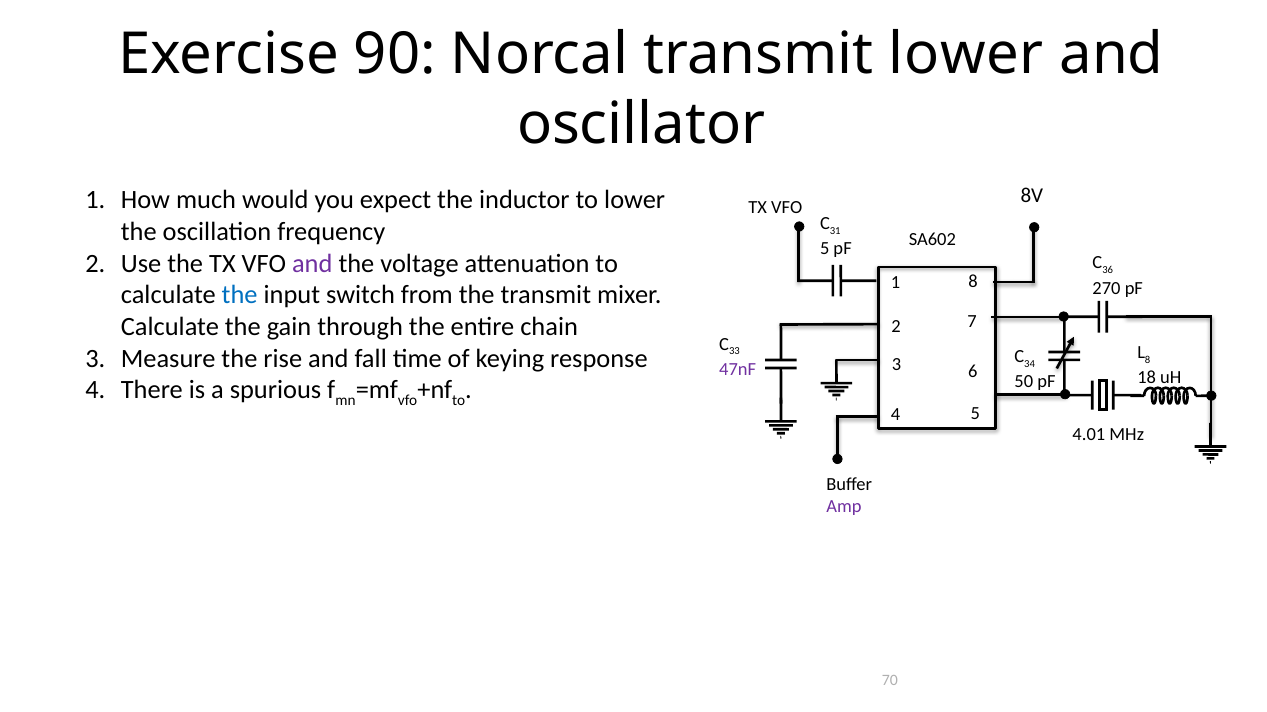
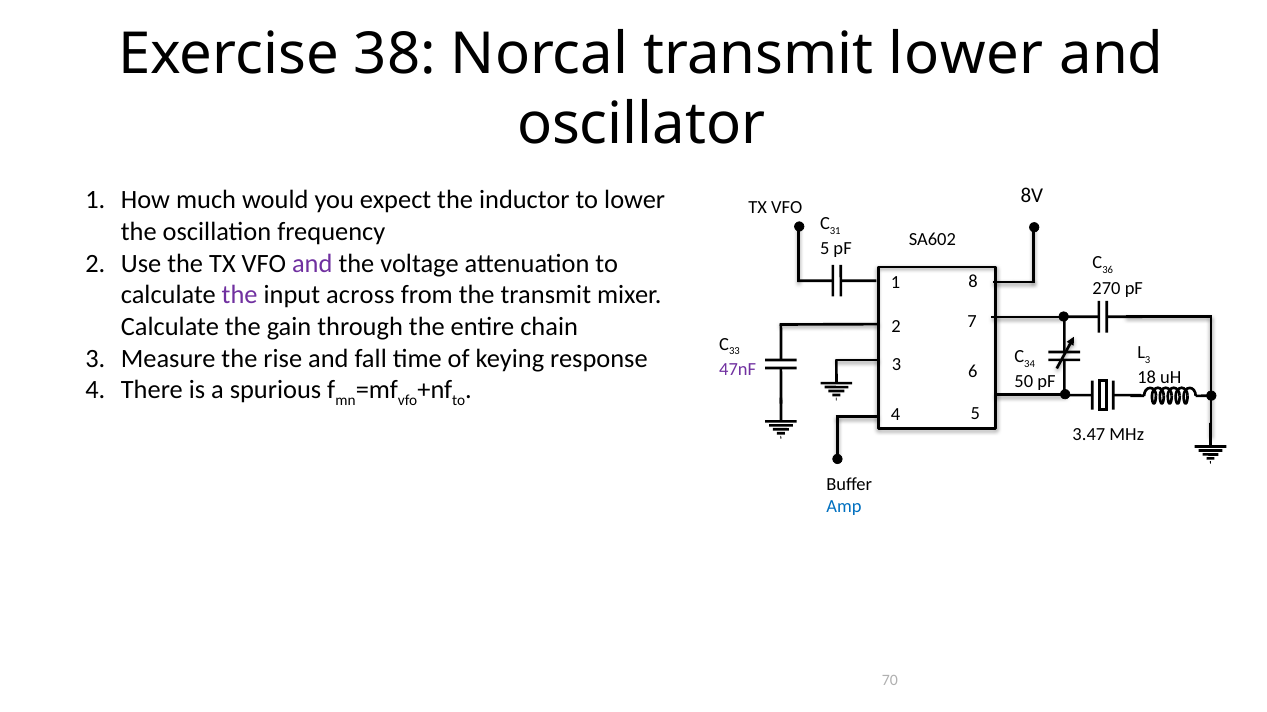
90: 90 -> 38 (395, 55)
the colour: blue -> purple (240, 295)
switch: switch -> across (360, 295)
8: 8 -> 3 (1148, 360)
4.01: 4.01 -> 3.47 (1089, 435)
Amp colour: purple -> blue (844, 507)
